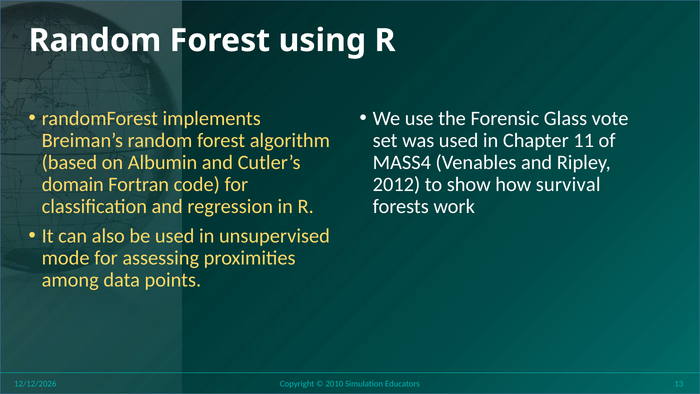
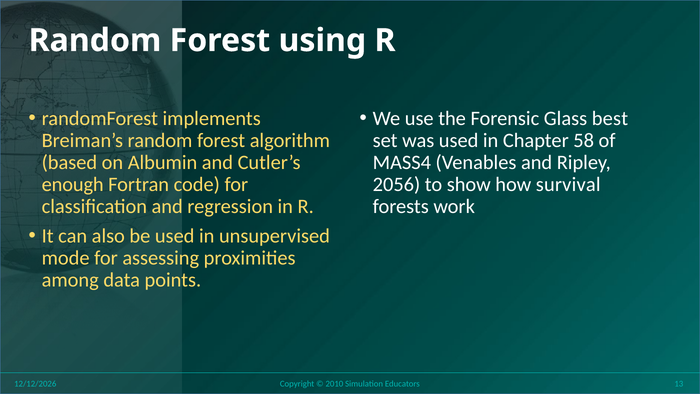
vote: vote -> best (610, 118)
11: 11 -> 58 (584, 140)
domain: domain -> enough (73, 184)
2012: 2012 -> 2056 (396, 184)
